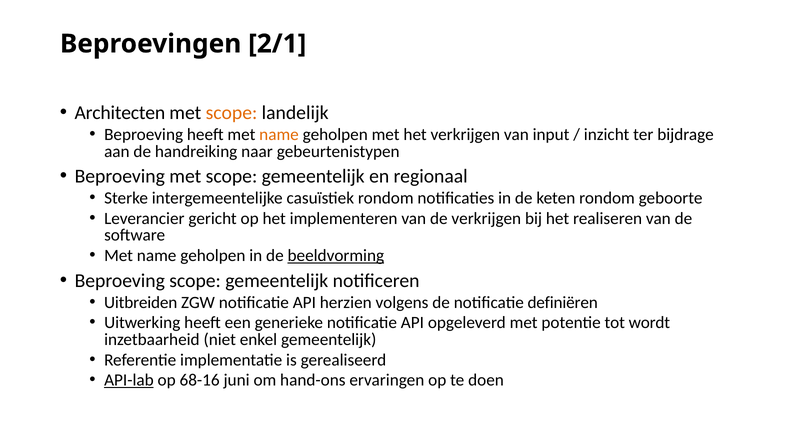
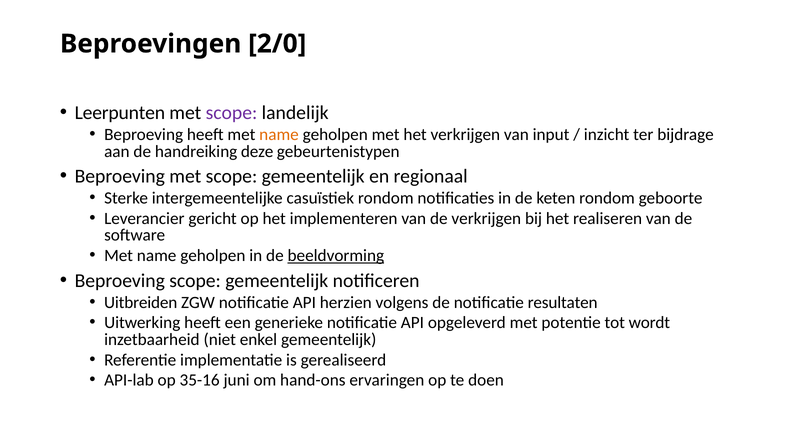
2/1: 2/1 -> 2/0 (277, 44)
Architecten: Architecten -> Leerpunten (120, 113)
scope colour: orange -> purple (231, 113)
naar: naar -> deze (257, 151)
definiëren: definiëren -> resultaten (563, 303)
API-lab underline: present -> none (129, 380)
68-16: 68-16 -> 35-16 (200, 380)
